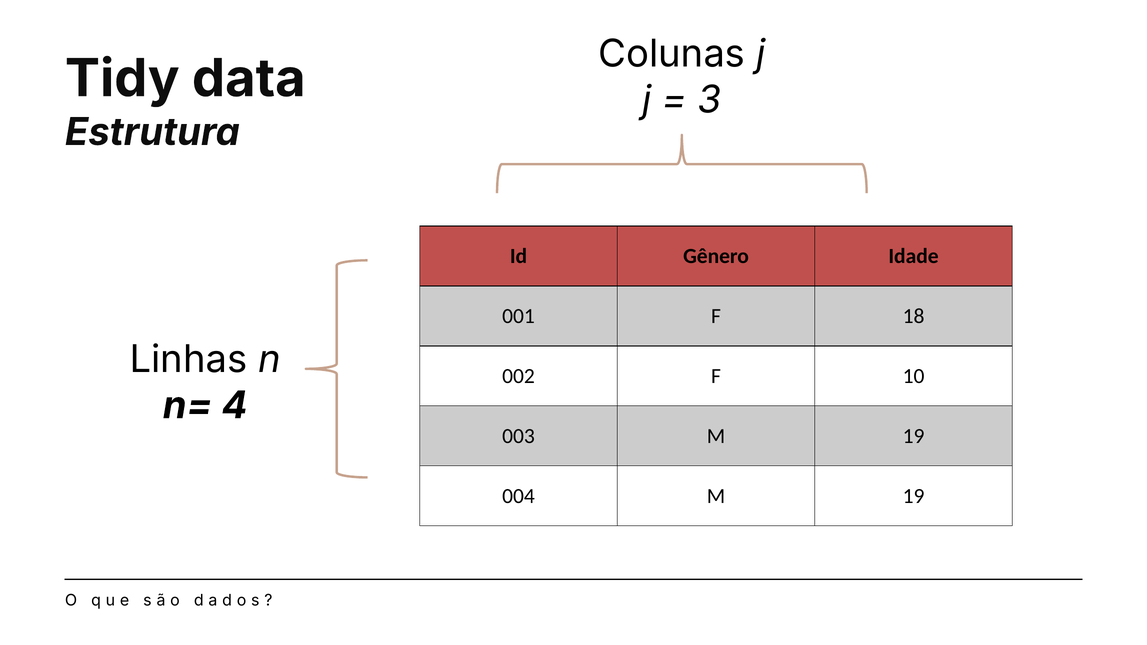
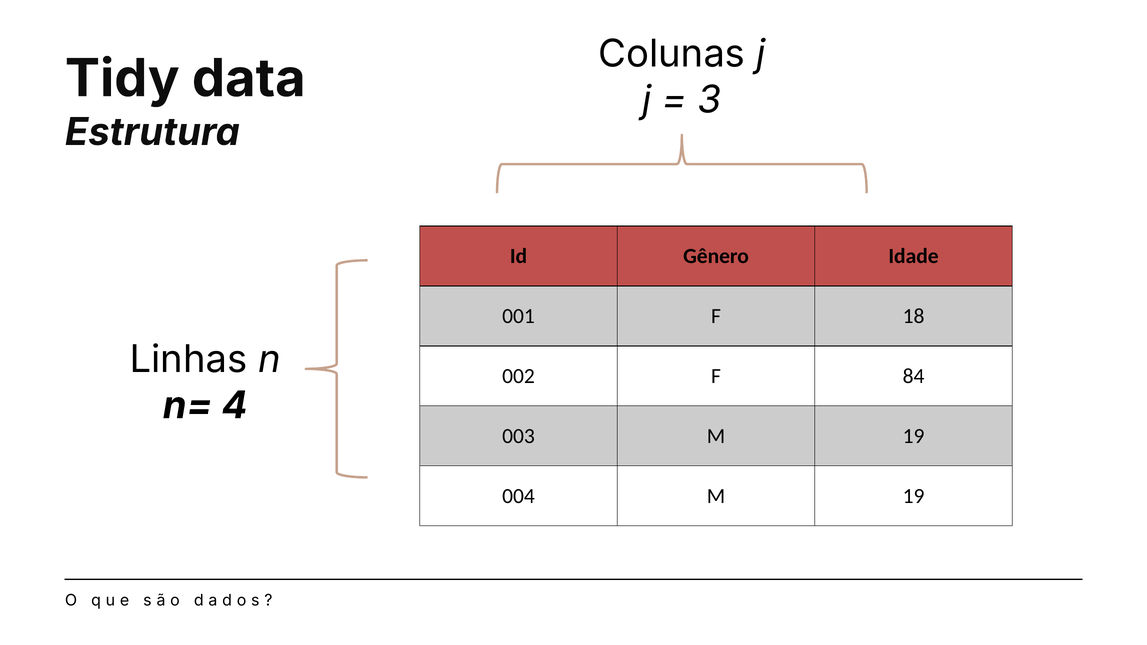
10: 10 -> 84 (914, 376)
